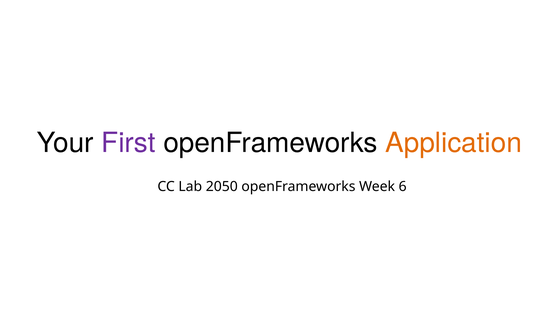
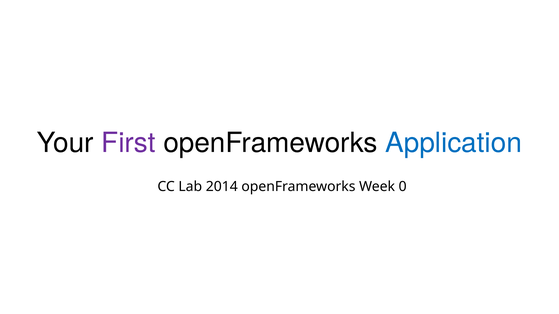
Application colour: orange -> blue (454, 143)
2050: 2050 -> 2014 (222, 187)
6: 6 -> 0 (403, 187)
